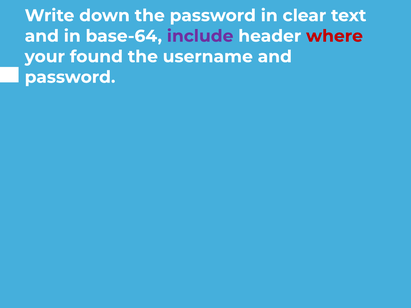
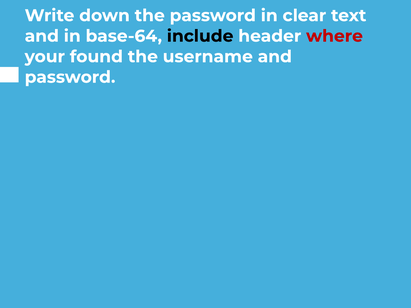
include colour: purple -> black (200, 36)
